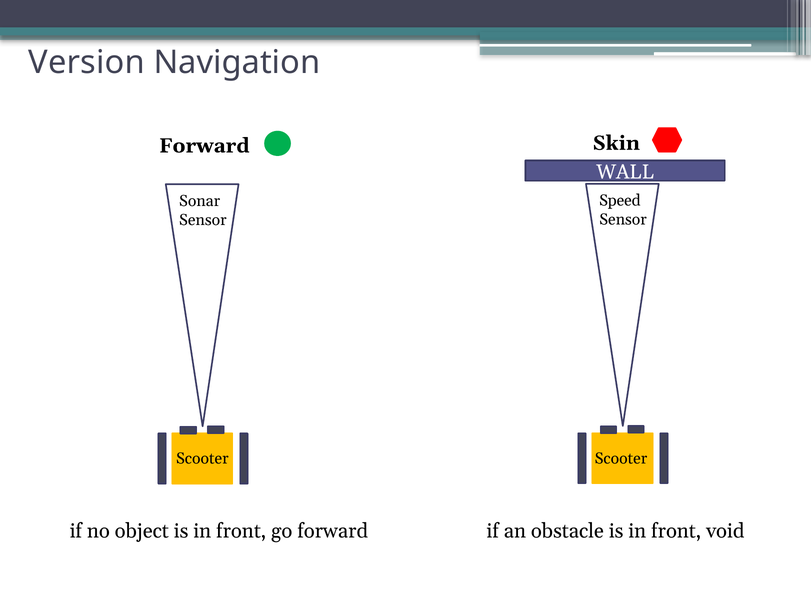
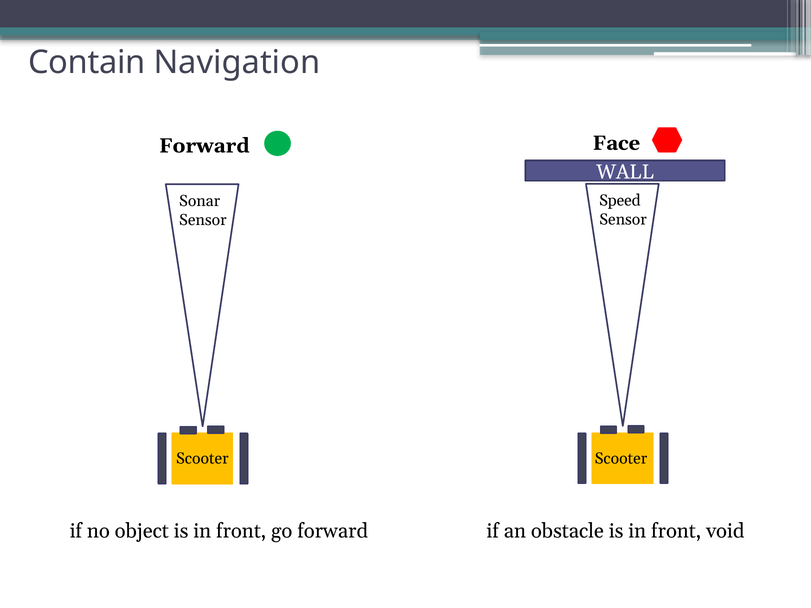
Version: Version -> Contain (87, 62)
Skin: Skin -> Face (616, 143)
